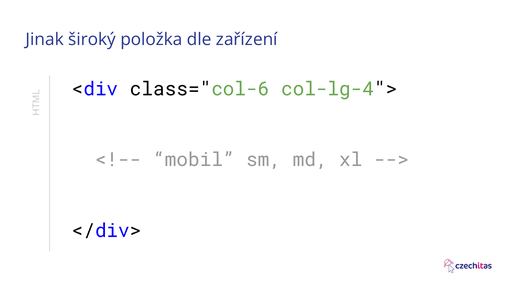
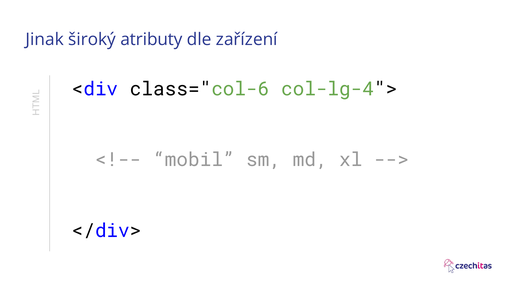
položka: položka -> atributy (151, 39)
